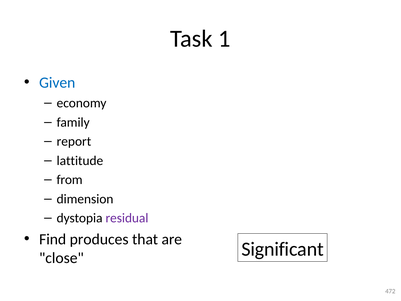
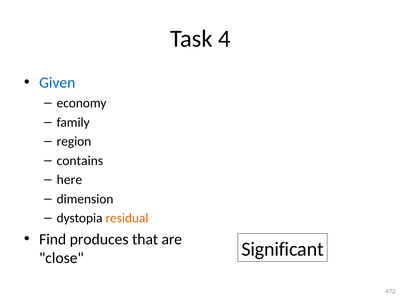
1: 1 -> 4 (224, 39)
report: report -> region (74, 141)
lattitude: lattitude -> contains (80, 160)
from: from -> here (69, 180)
residual colour: purple -> orange (127, 218)
